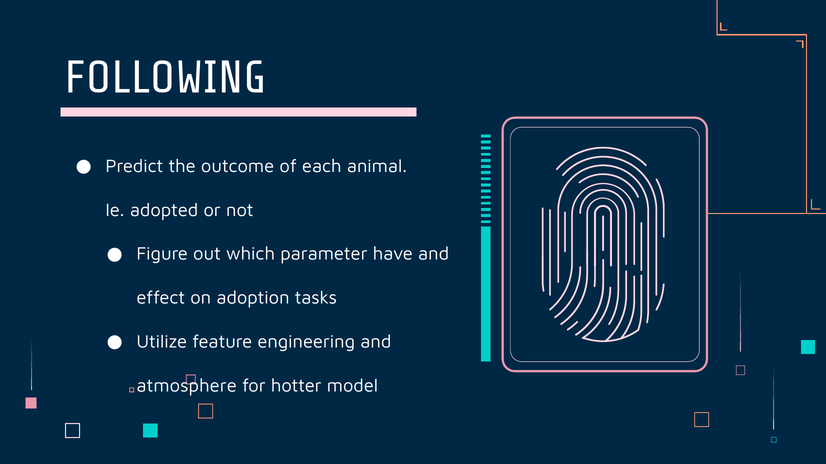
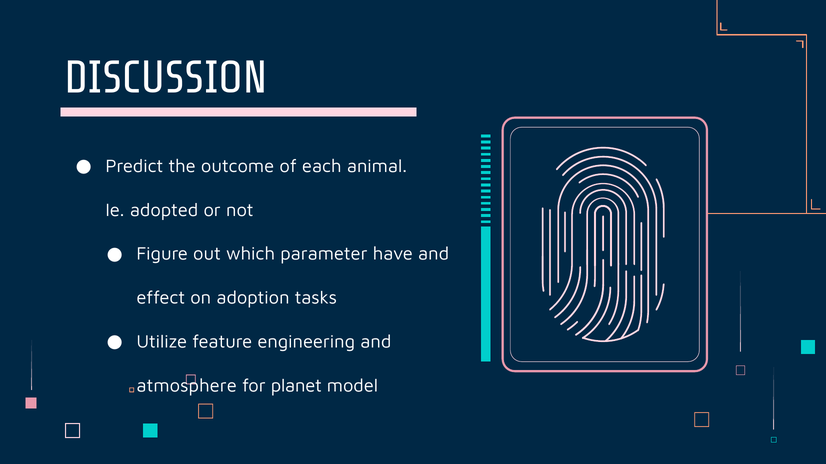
FOLLOWING: FOLLOWING -> DISCUSSION (166, 78)
hotter: hotter -> planet (296, 386)
